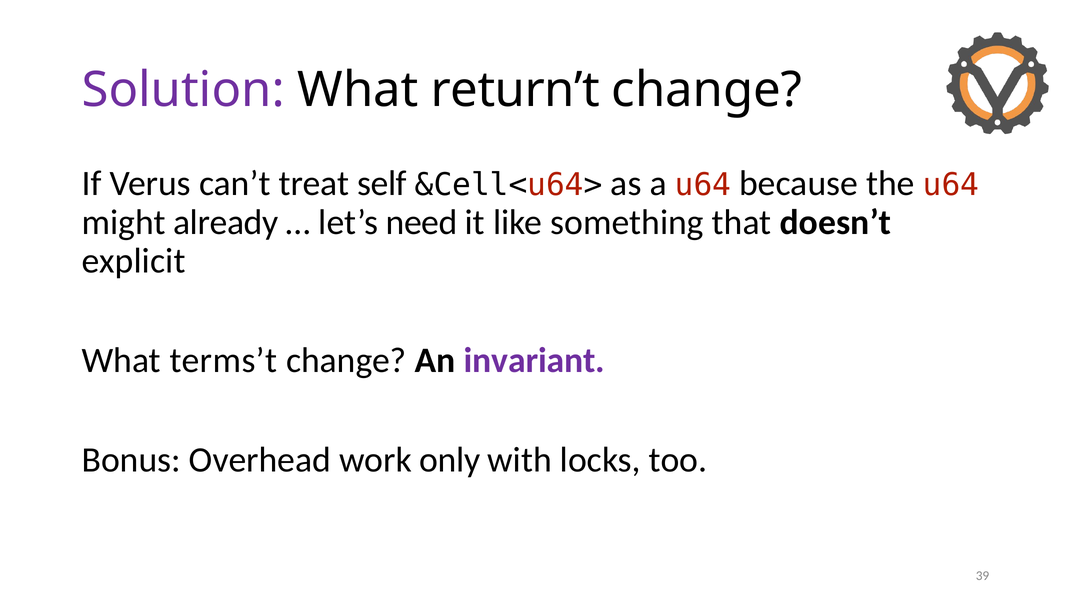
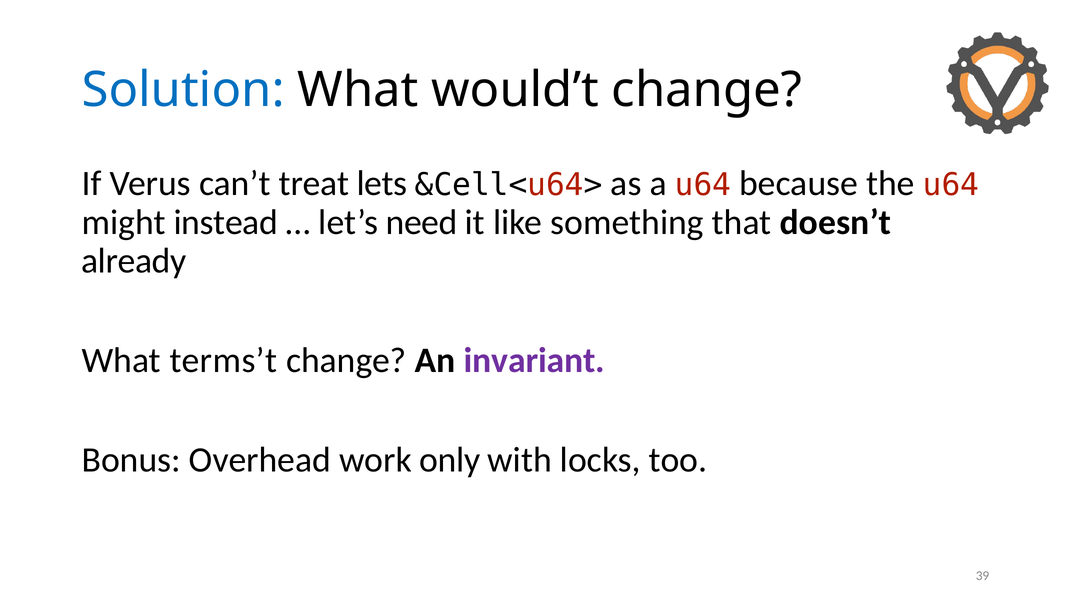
Solution colour: purple -> blue (183, 90)
return’t: return’t -> would’t (515, 90)
self: self -> lets (382, 183)
already: already -> instead (226, 222)
explicit: explicit -> already (134, 261)
